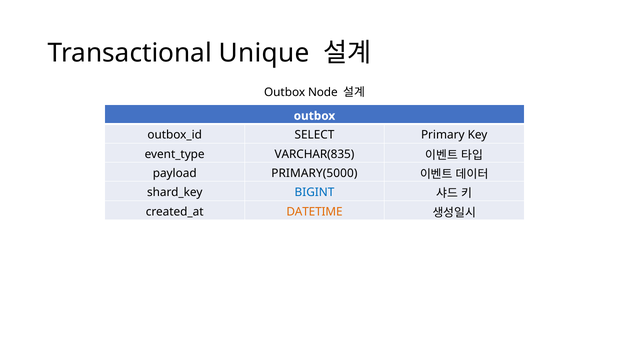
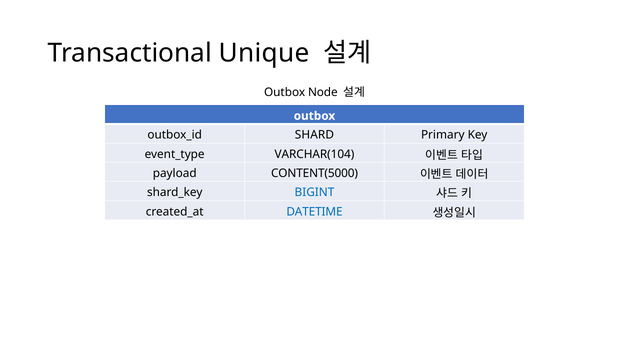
SELECT: SELECT -> SHARD (314, 135)
VARCHAR(835: VARCHAR(835 -> VARCHAR(104 (314, 154)
PRIMARY(5000: PRIMARY(5000 -> CONTENT(5000 (314, 173)
DATETIME colour: orange -> blue (314, 211)
